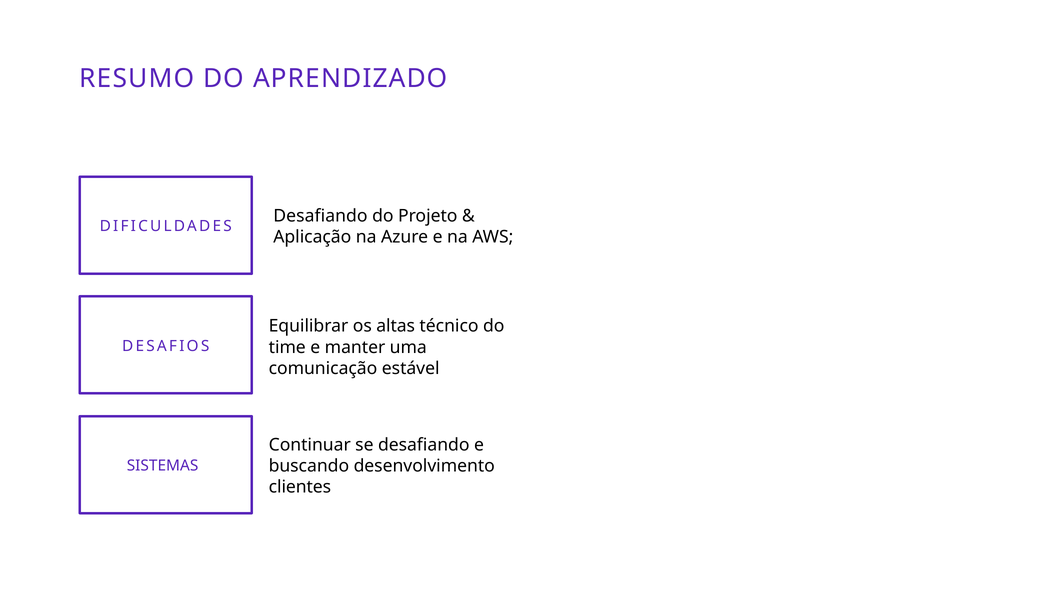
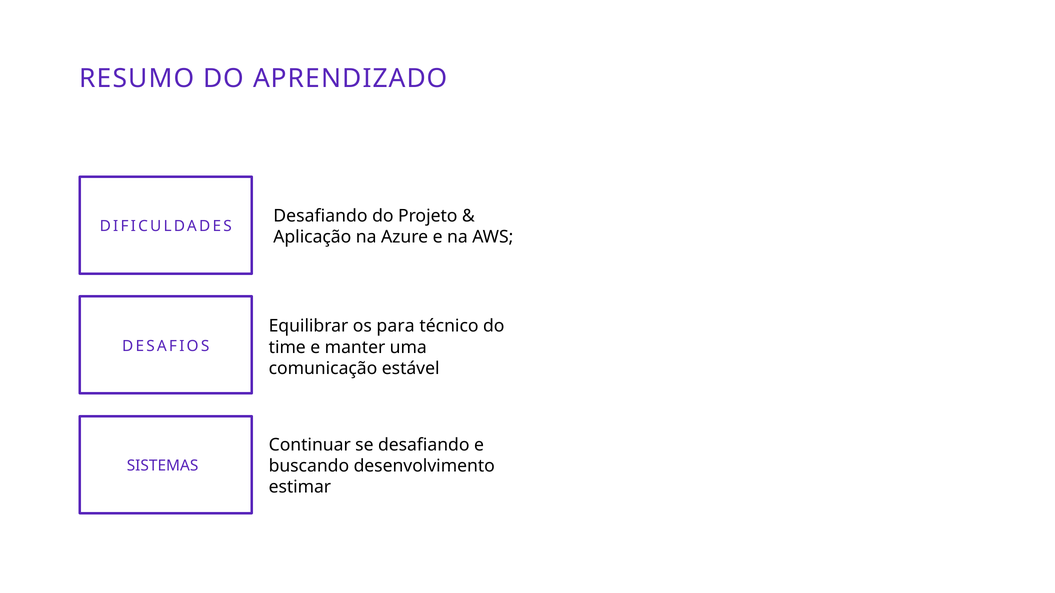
altas: altas -> para (396, 326)
clientes: clientes -> estimar (300, 487)
